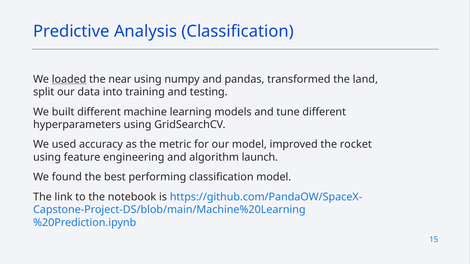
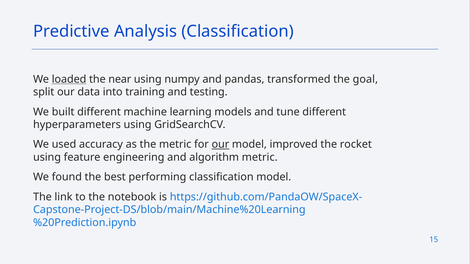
land: land -> goal (365, 79)
our underline: none -> present (220, 145)
algorithm launch: launch -> metric (260, 158)
